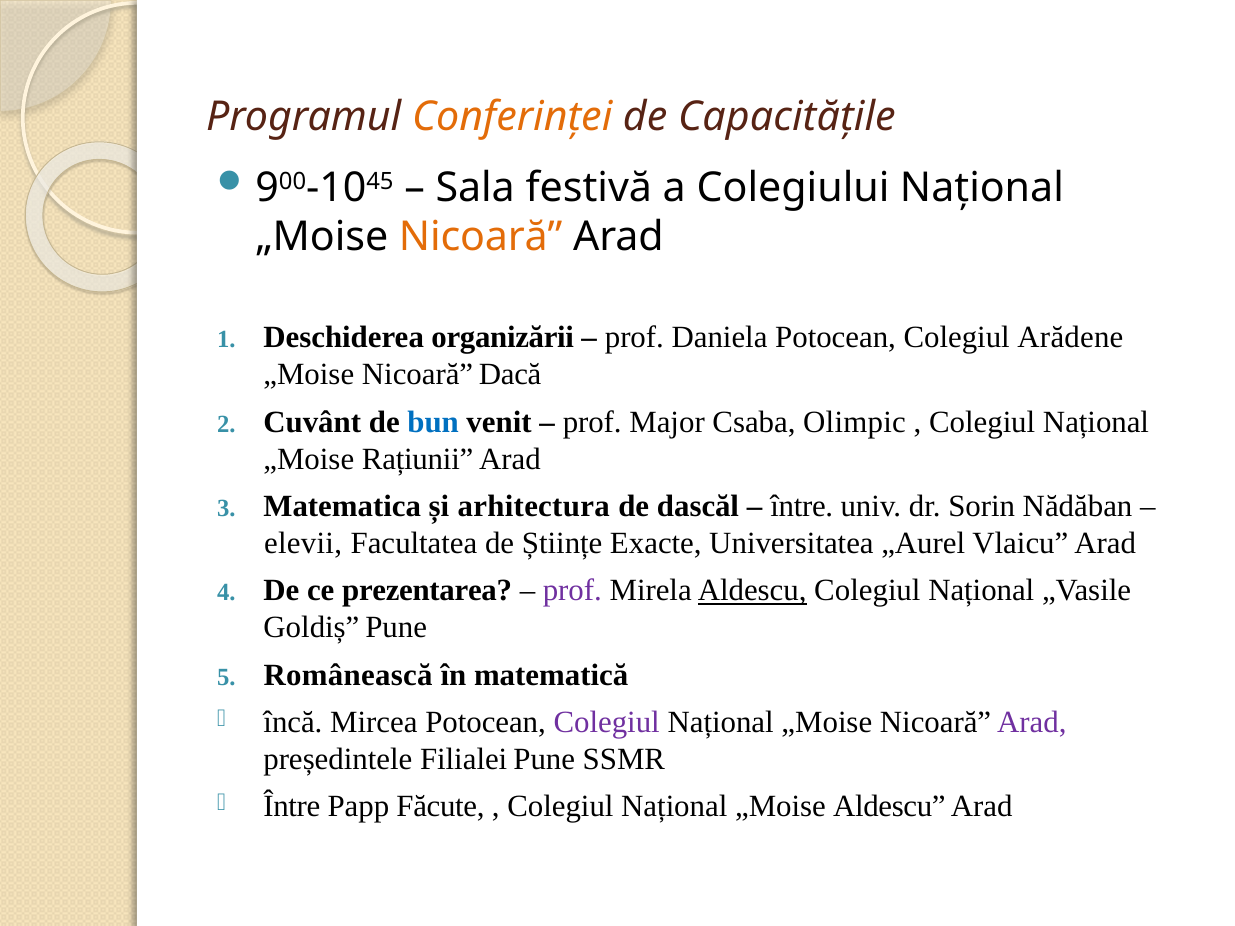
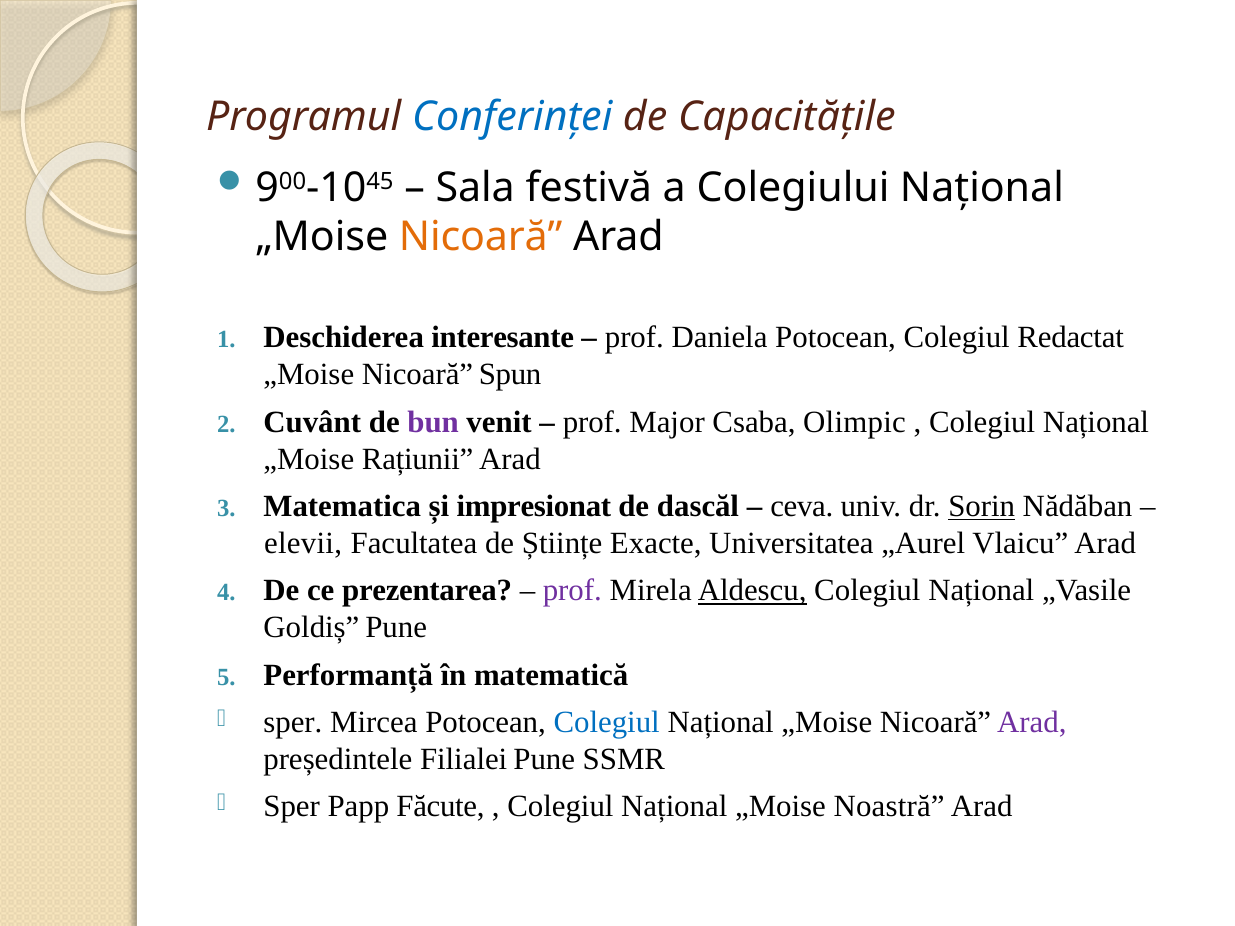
Conferinței colour: orange -> blue (512, 117)
organizării: organizării -> interesante (503, 338)
Arădene: Arădene -> Redactat (1071, 338)
Dacă: Dacă -> Spun (510, 375)
bun colour: blue -> purple (433, 422)
arhitectura: arhitectura -> impresionat (534, 506)
între: între -> ceva (802, 506)
Sorin underline: none -> present (982, 506)
Românească: Românească -> Performanță (348, 675)
încă: încă -> sper (293, 723)
Colegiul colour: purple -> blue (607, 723)
Între: Între -> Sper (292, 807)
„Moise Aldescu: Aldescu -> Noastră (889, 807)
